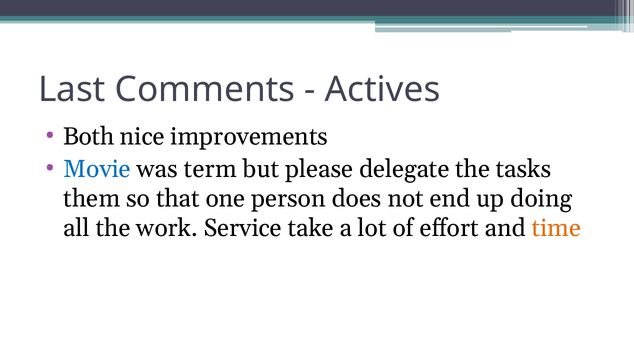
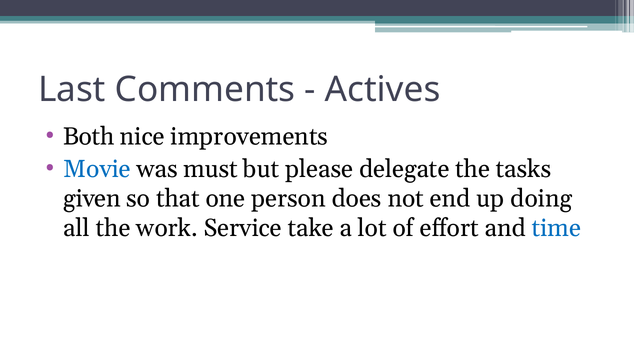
term: term -> must (211, 169)
them: them -> given (92, 199)
time colour: orange -> blue (556, 228)
